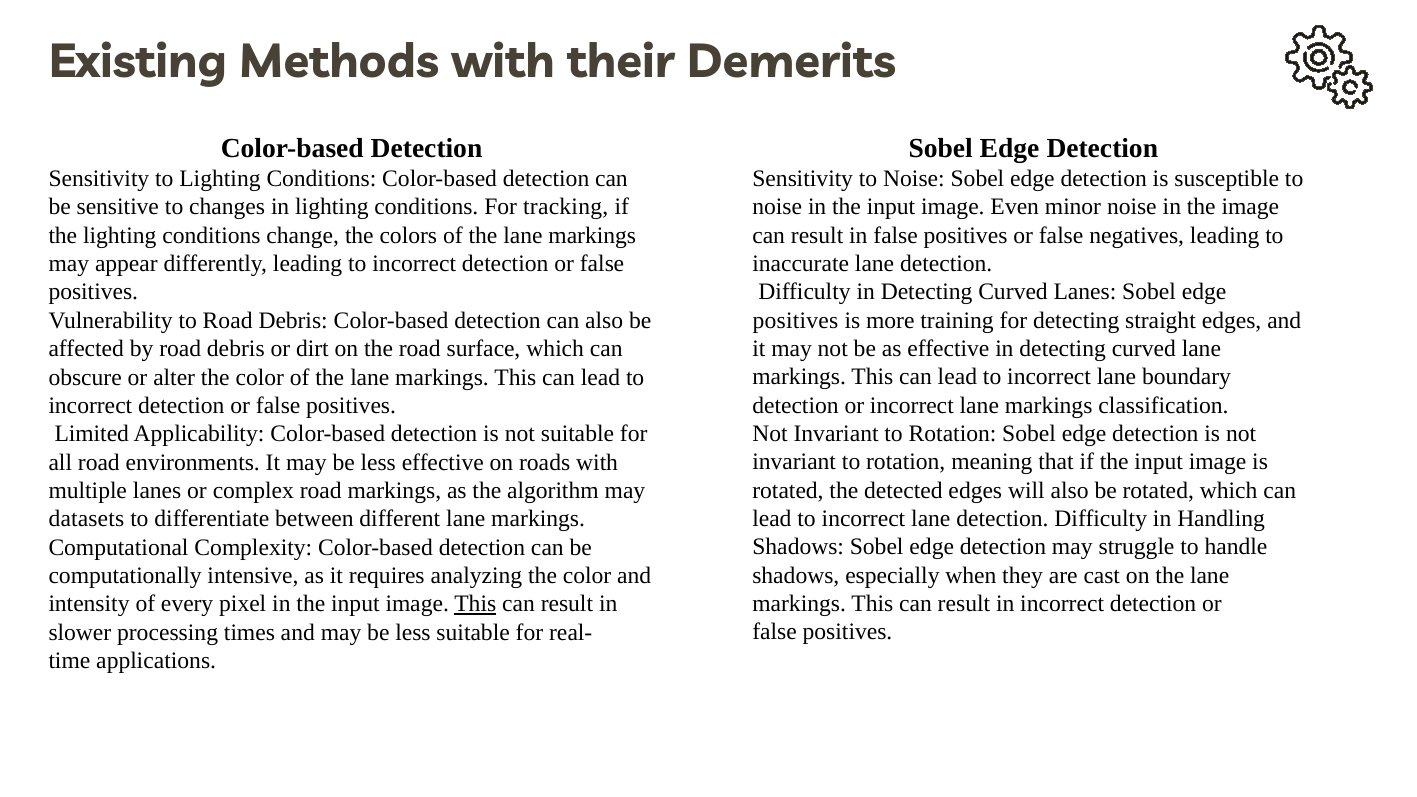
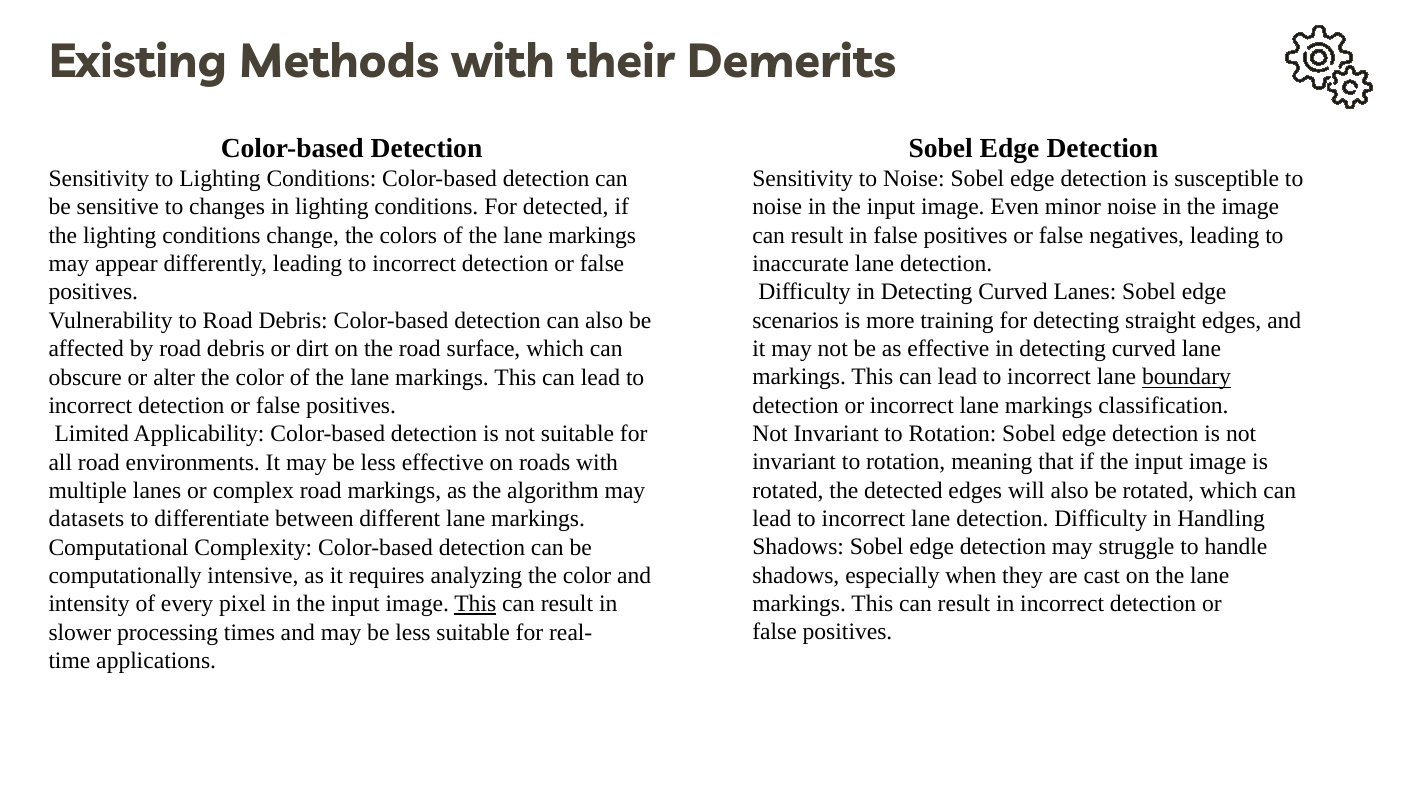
For tracking: tracking -> detected (566, 207)
positives: positives -> scenarios (796, 321)
boundary underline: none -> present (1186, 377)
